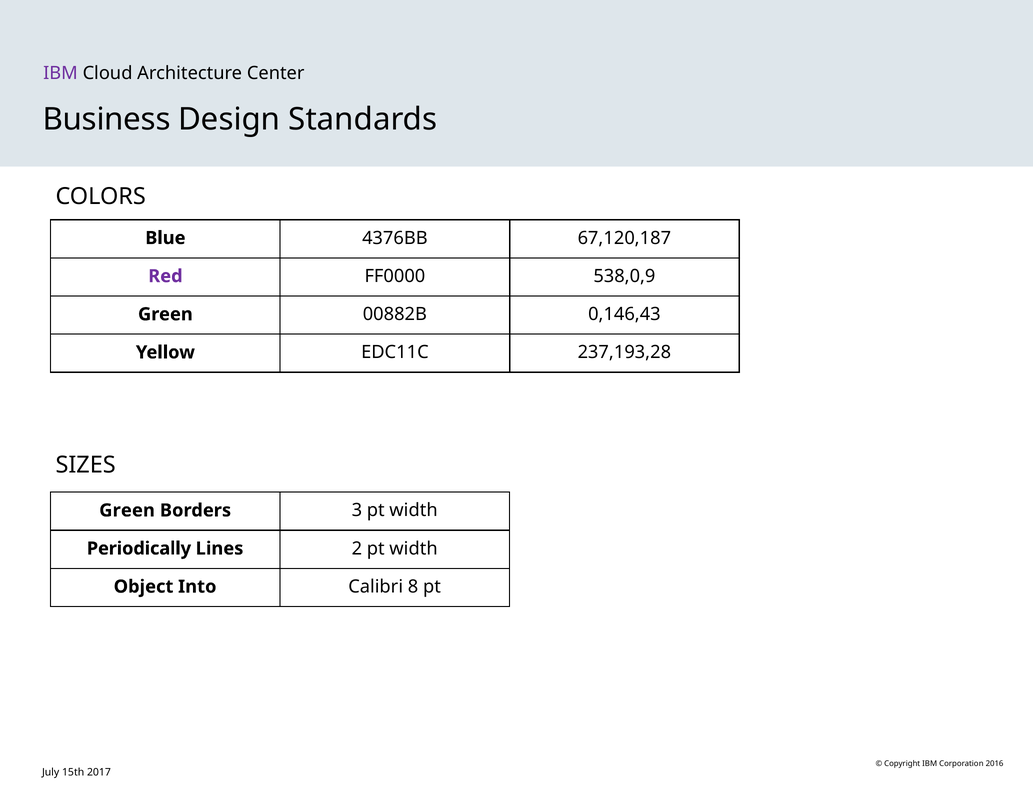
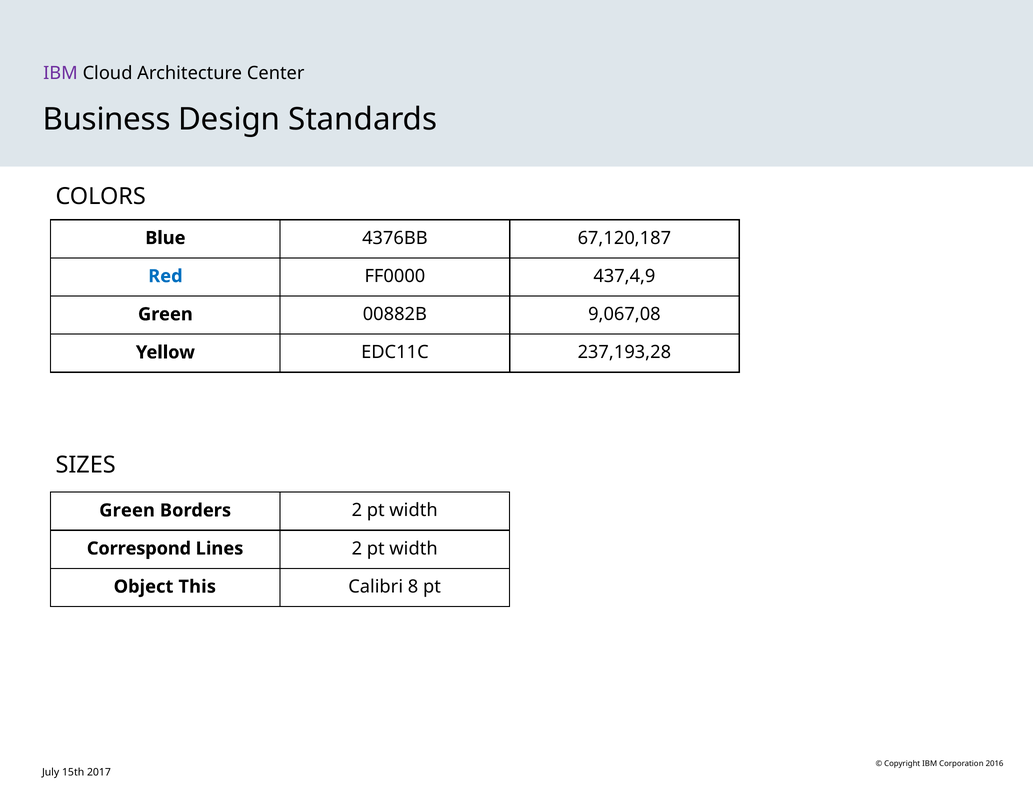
Red colour: purple -> blue (165, 276)
538,0,9: 538,0,9 -> 437,4,9 (624, 276)
0,146,43: 0,146,43 -> 9,067,08 (624, 314)
Borders 3: 3 -> 2 (357, 510)
Periodically: Periodically -> Correspond (139, 548)
Into: Into -> This (197, 586)
